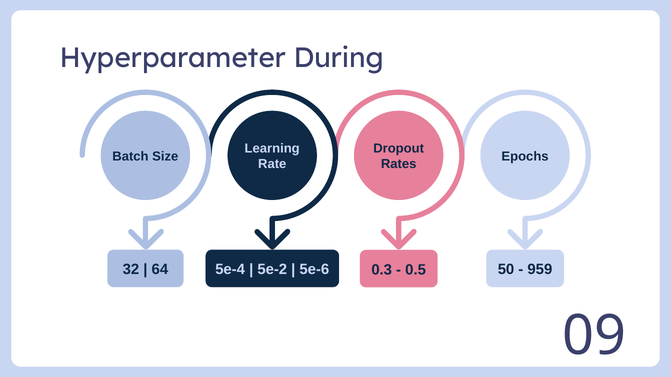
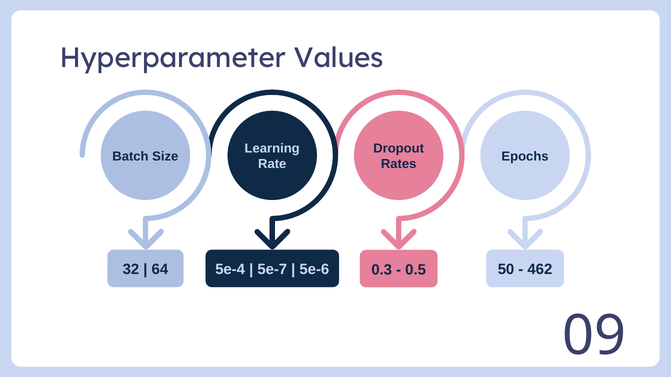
During: During -> Values (339, 58)
5e-2: 5e-2 -> 5e-7 (272, 270)
959: 959 -> 462 (540, 270)
